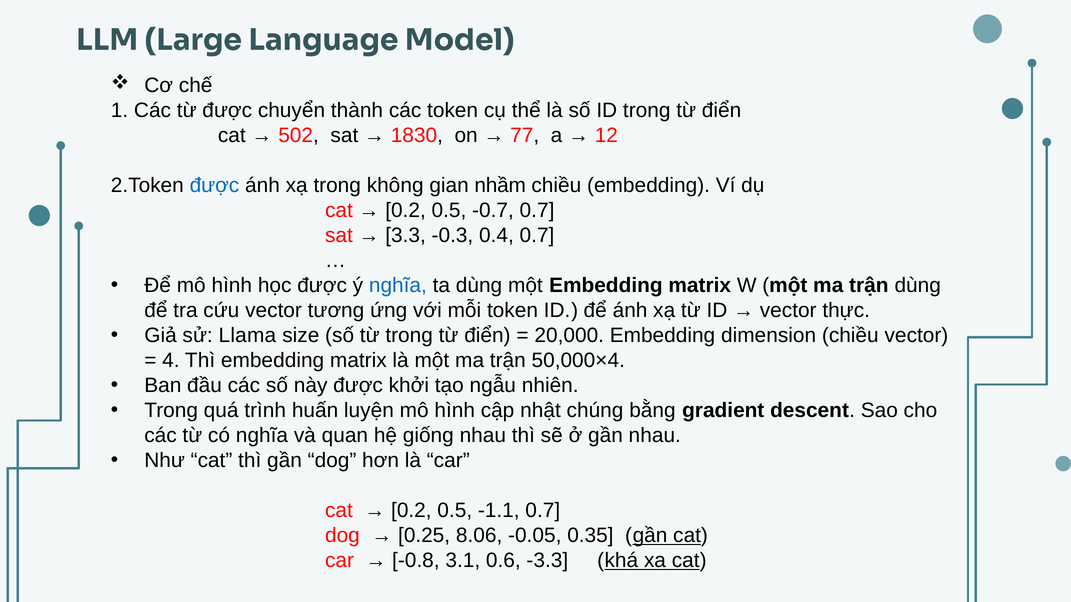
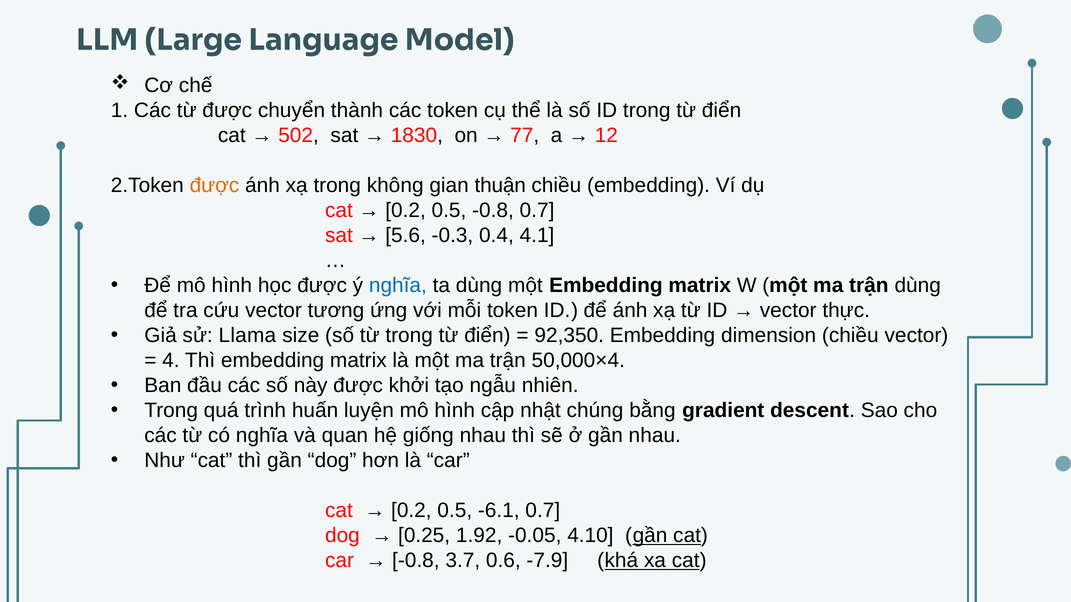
được colour: blue -> orange (214, 186)
nhầm: nhầm -> thuận (500, 186)
0.5 -0.7: -0.7 -> -0.8 (493, 211)
3.3: 3.3 -> 5.6 (406, 236)
0.4 0.7: 0.7 -> 4.1 (537, 236)
20,000: 20,000 -> 92,350 (569, 336)
-1.1: -1.1 -> -6.1 (499, 511)
8.06: 8.06 -> 1.92 (479, 536)
0.35: 0.35 -> 4.10 (590, 536)
3.1: 3.1 -> 3.7 (463, 561)
-3.3: -3.3 -> -7.9 (547, 561)
